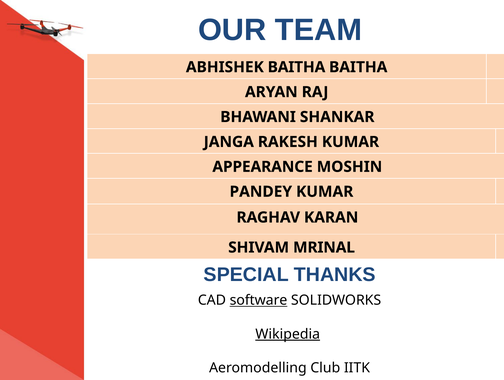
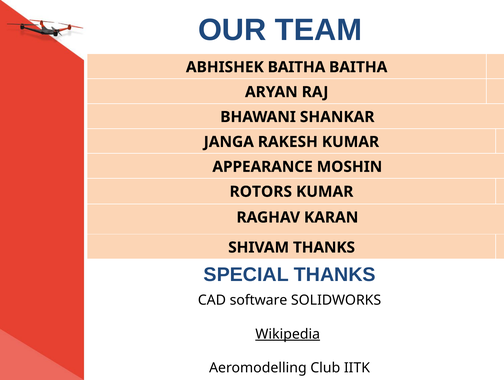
PANDEY: PANDEY -> ROTORS (261, 191)
SHIVAM MRINAL: MRINAL -> THANKS (324, 247)
software underline: present -> none (258, 300)
